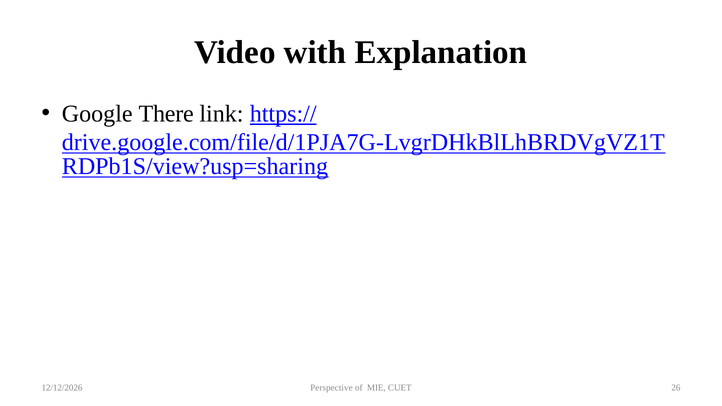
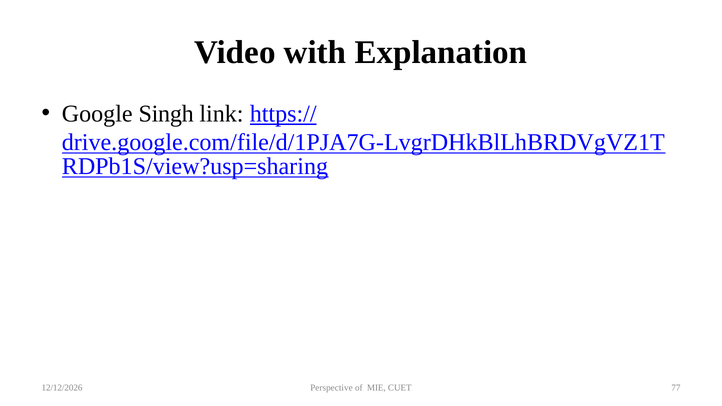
There: There -> Singh (166, 114)
26: 26 -> 77 (676, 388)
